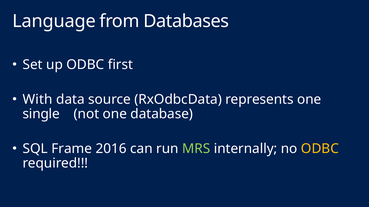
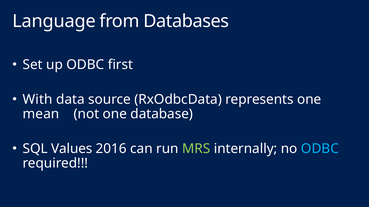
single: single -> mean (41, 114)
Frame: Frame -> Values (72, 149)
ODBC colour: yellow -> light blue (320, 149)
